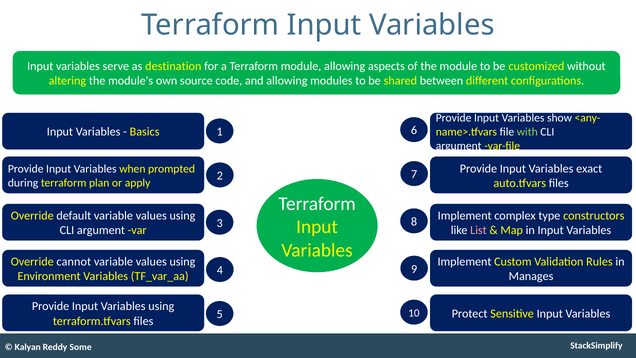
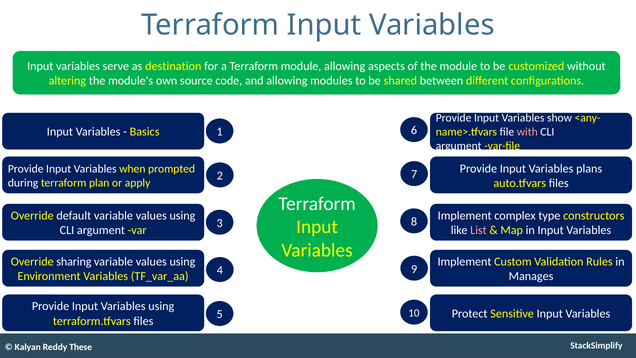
with colour: light green -> pink (527, 132)
exact: exact -> plans (589, 168)
cannot: cannot -> sharing (74, 262)
Some: Some -> These (81, 347)
